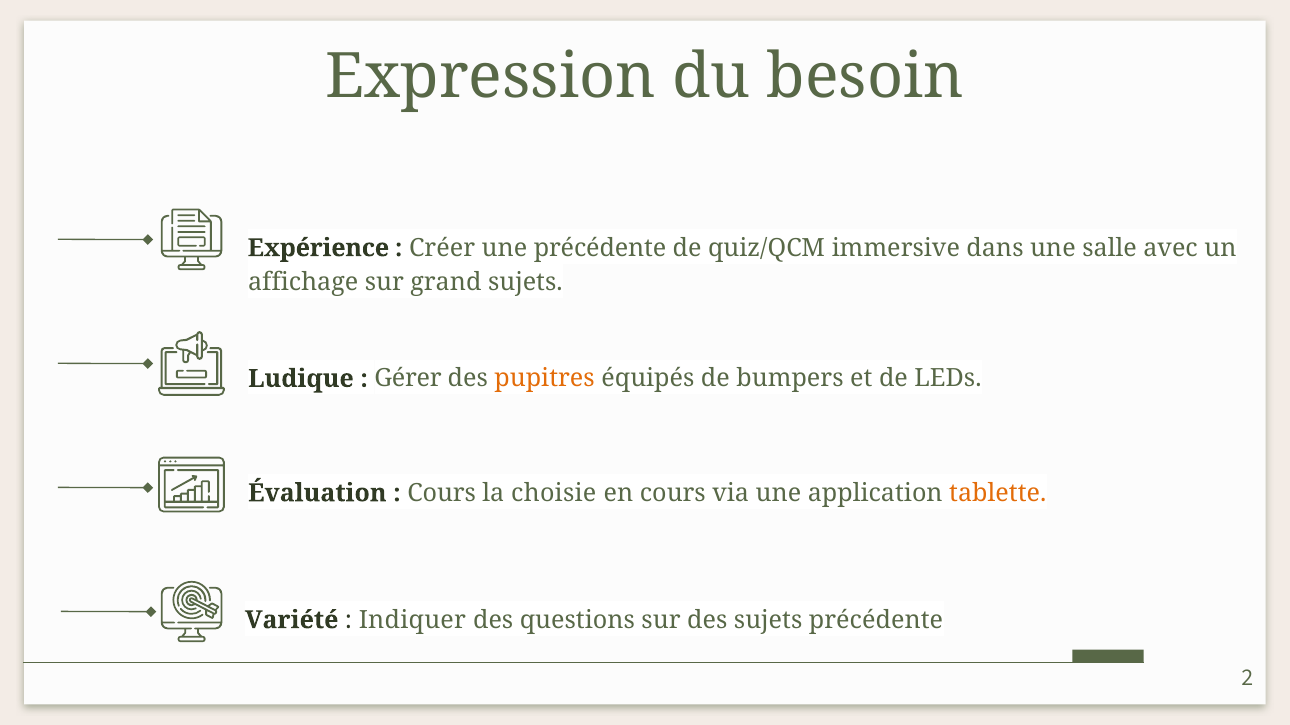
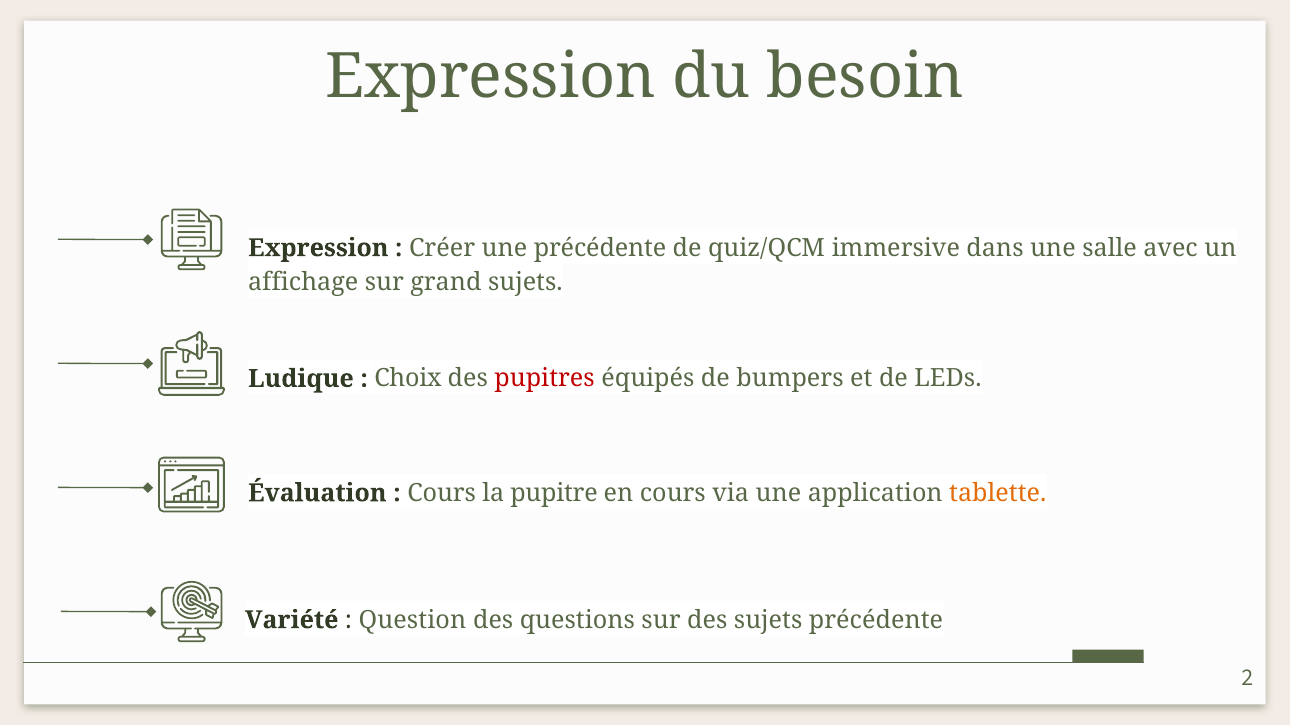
Expérience: Expérience -> Expression (318, 248)
Gérer: Gérer -> Choix (408, 379)
pupitres colour: orange -> red (545, 379)
choisie: choisie -> pupitre (554, 493)
Indiquer: Indiquer -> Question (412, 621)
